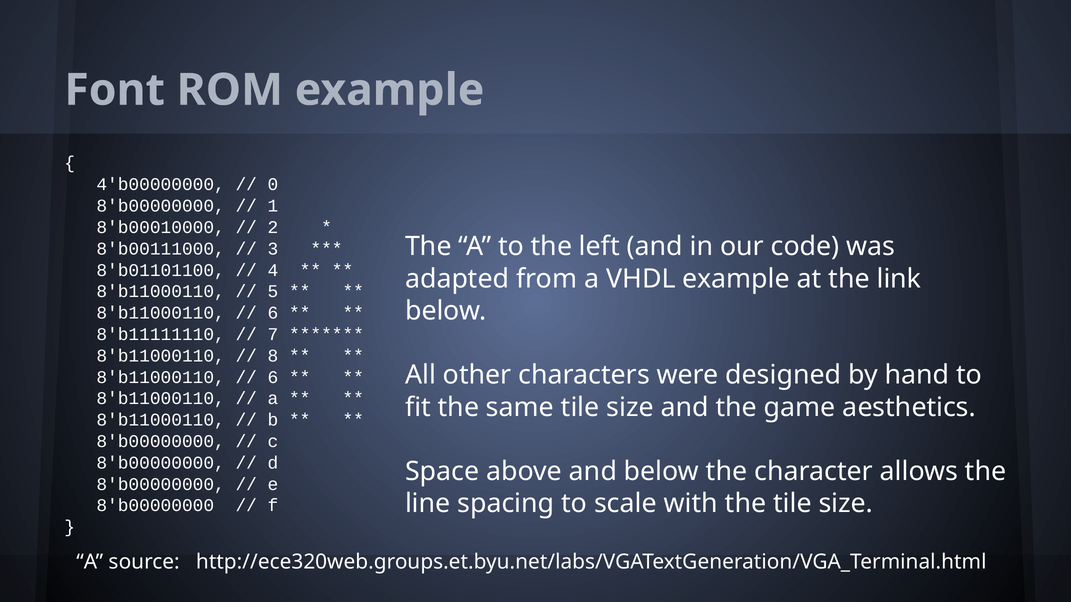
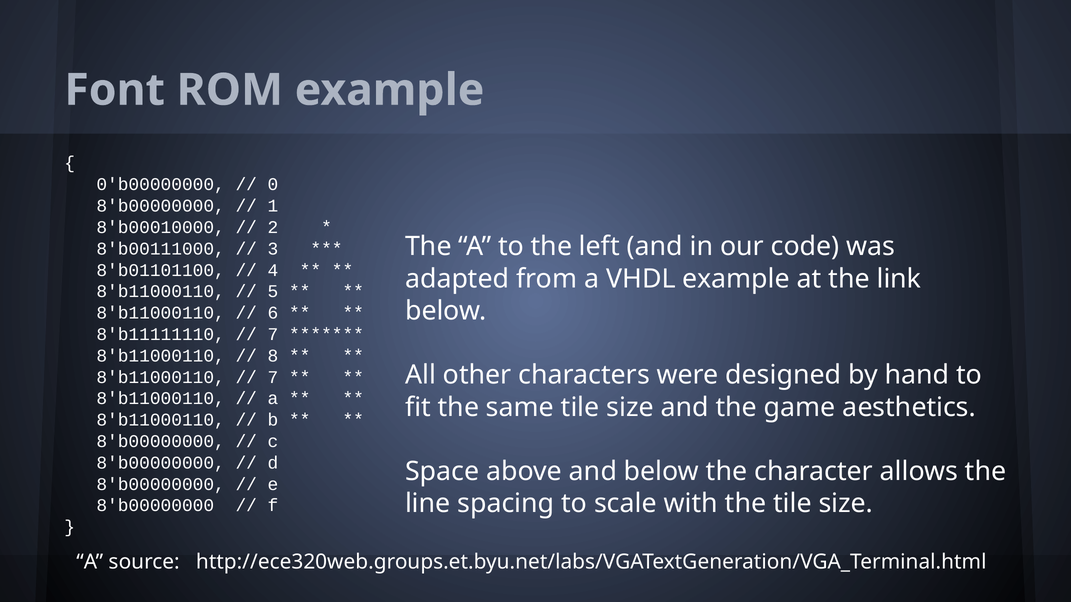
4'b00000000: 4'b00000000 -> 0'b00000000 (161, 185)
6: 6 -> 7 (273, 377)
